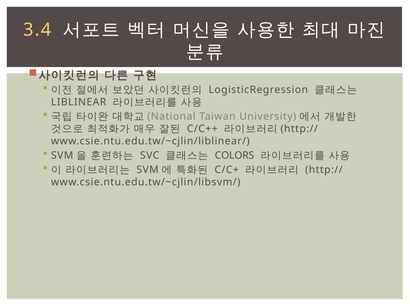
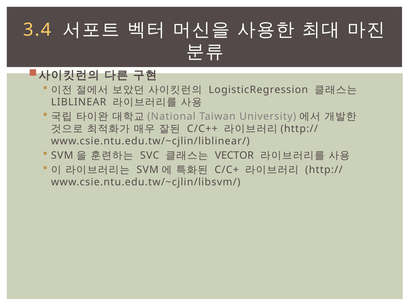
COLORS: COLORS -> VECTOR (234, 156)
